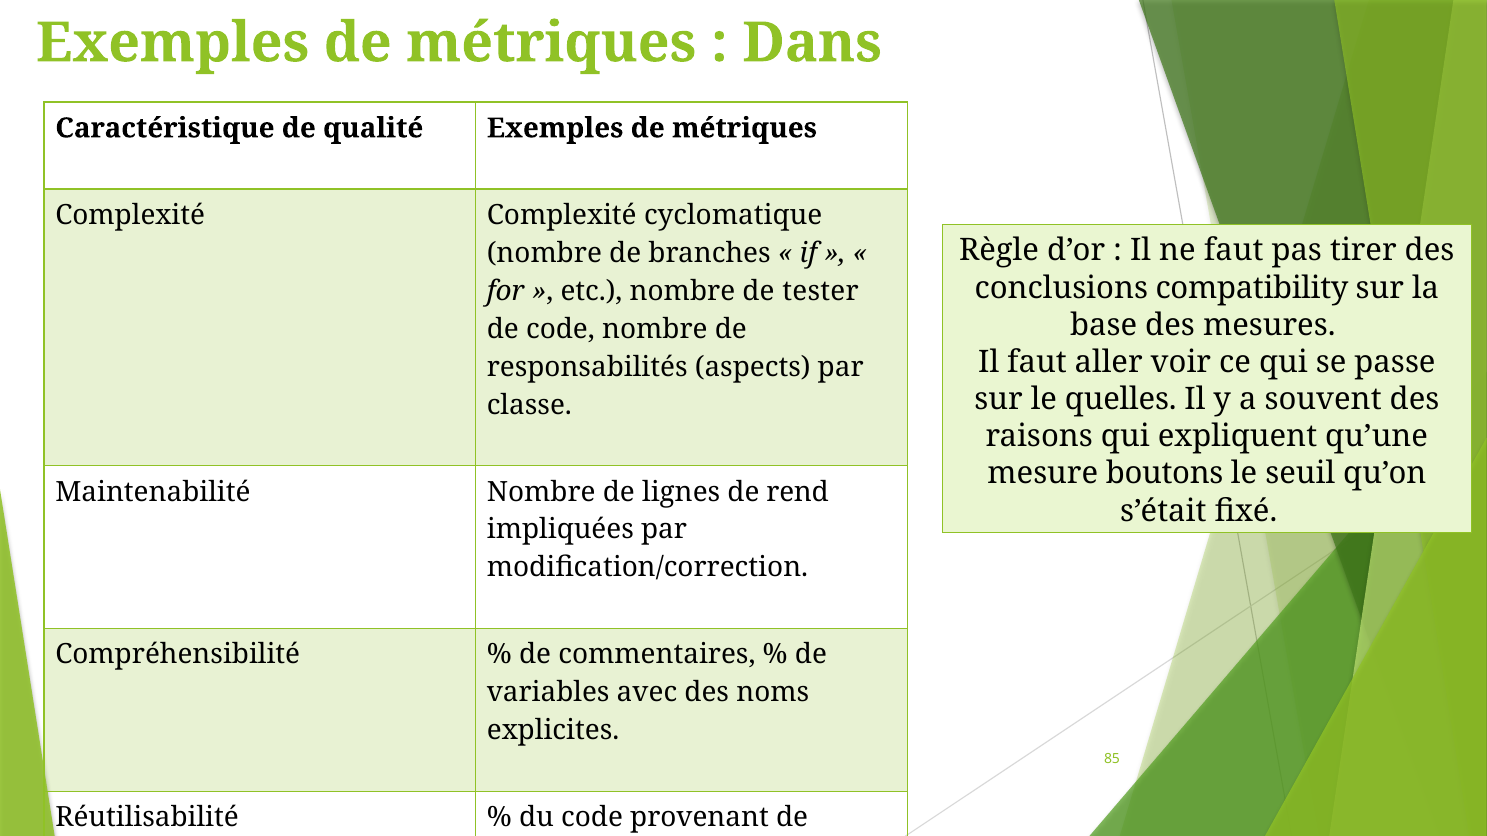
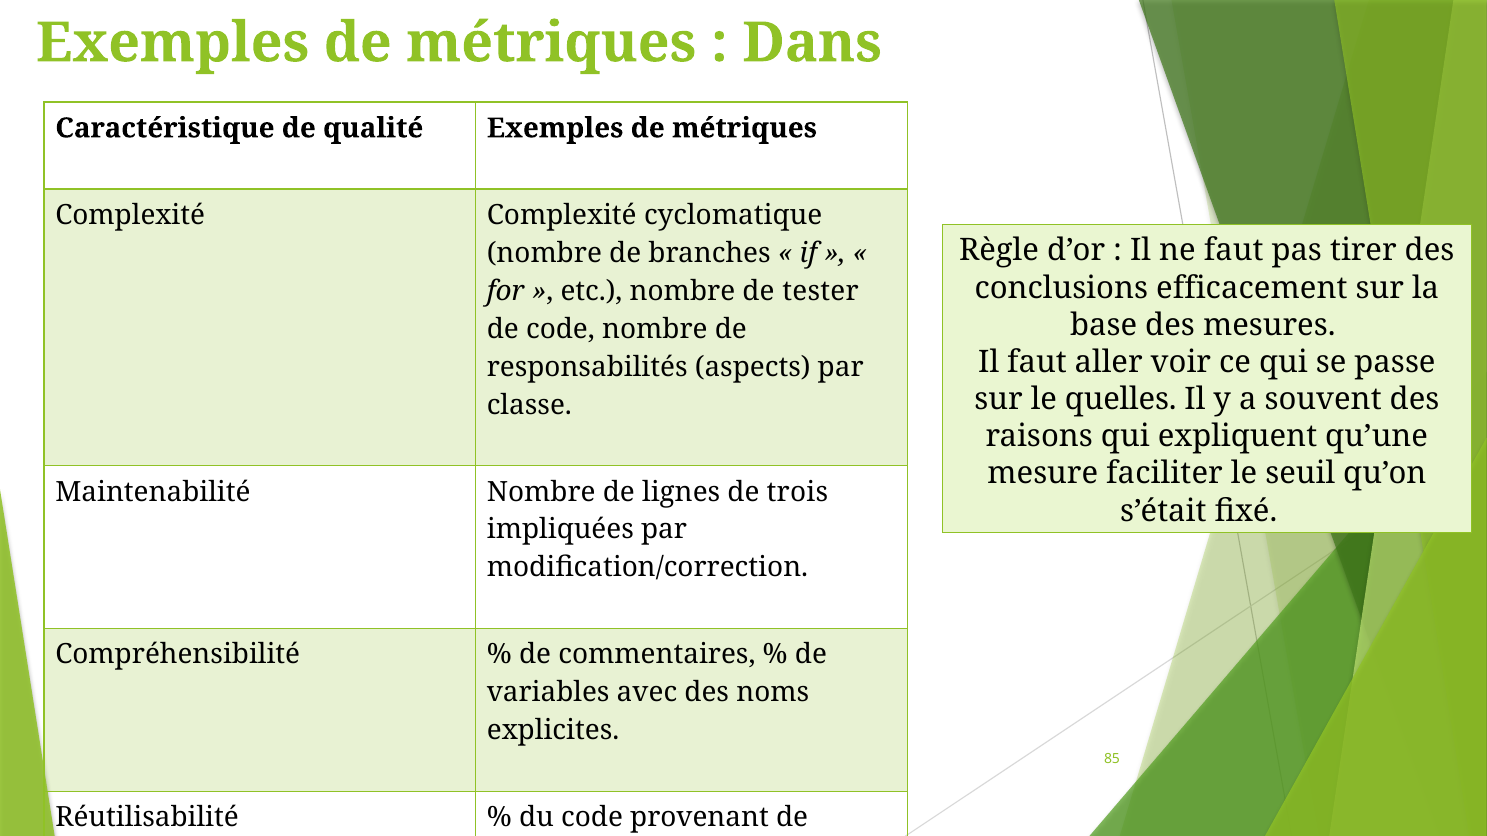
compatibility: compatibility -> efficacement (1252, 288)
boutons: boutons -> faciliter (1164, 474)
rend: rend -> trois (797, 492)
